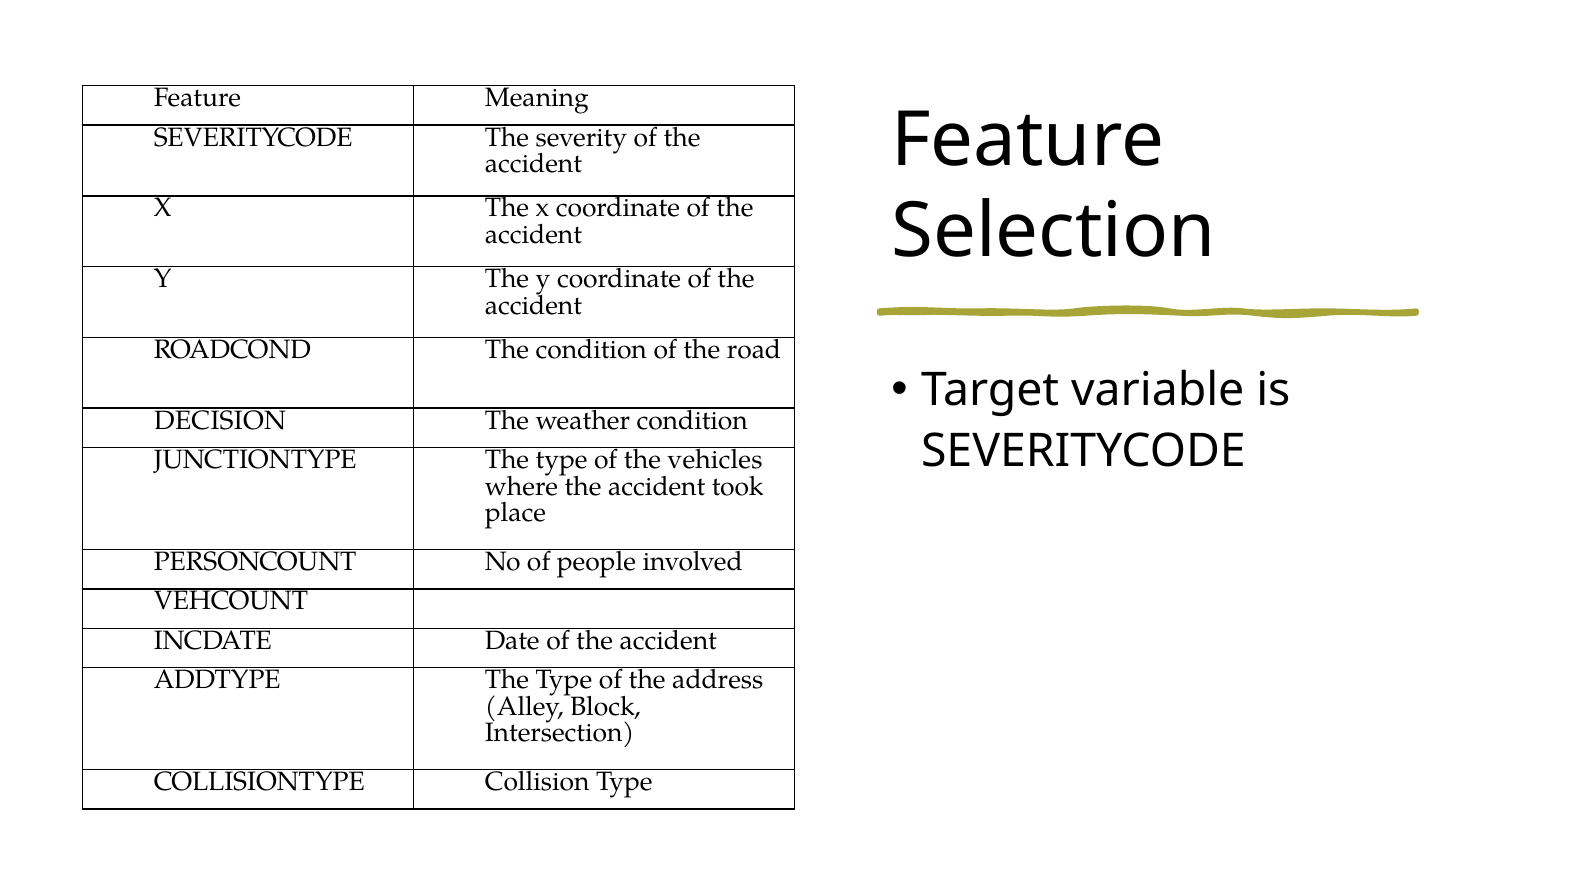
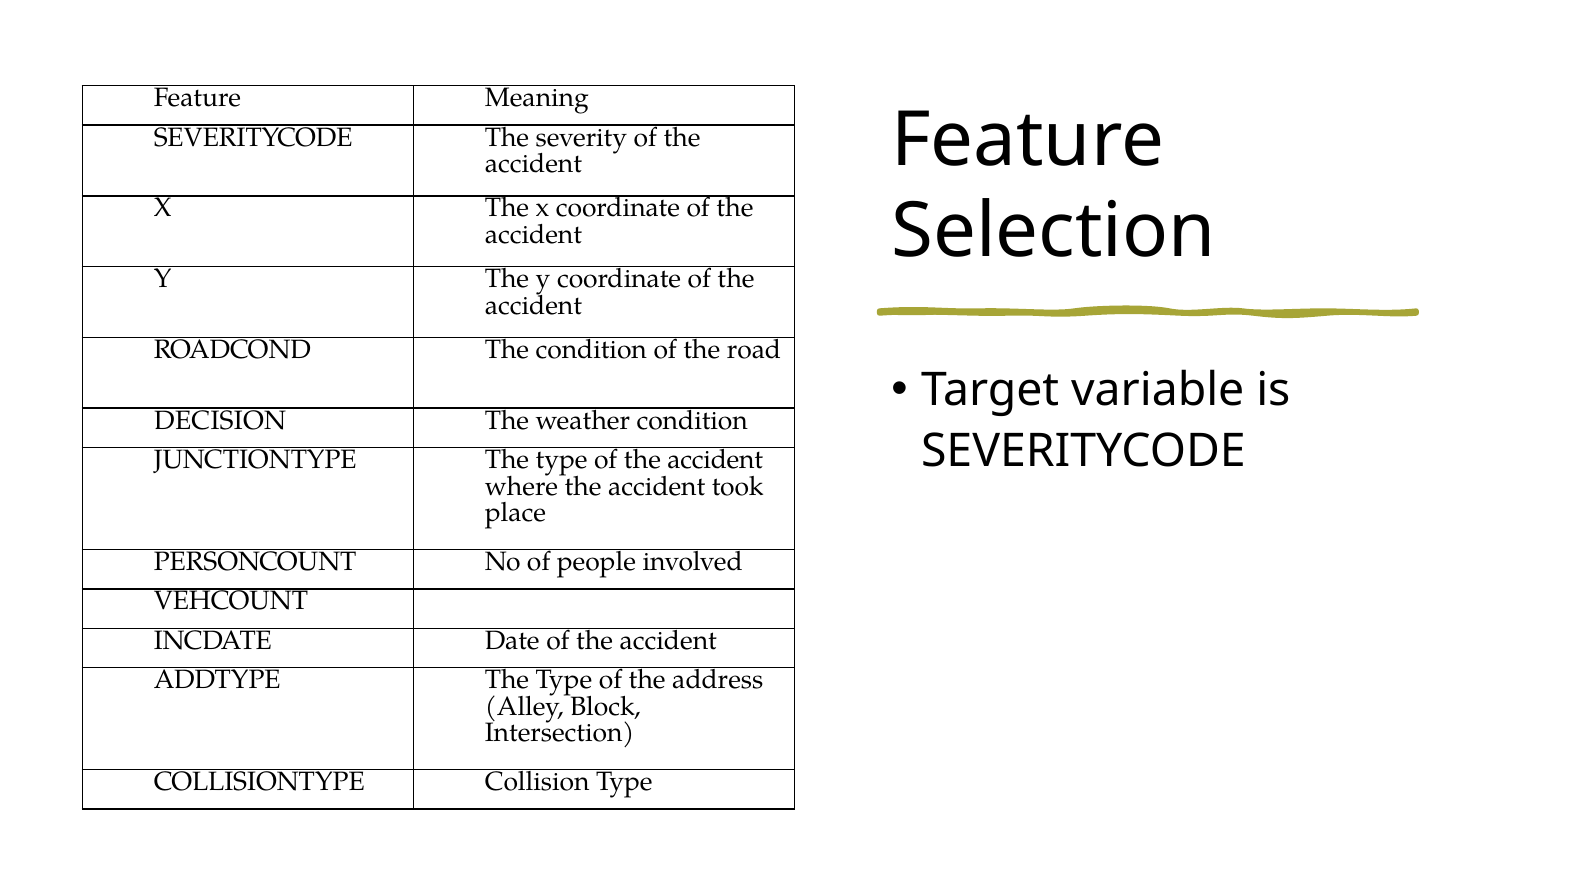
type of the vehicles: vehicles -> accident (715, 460)
